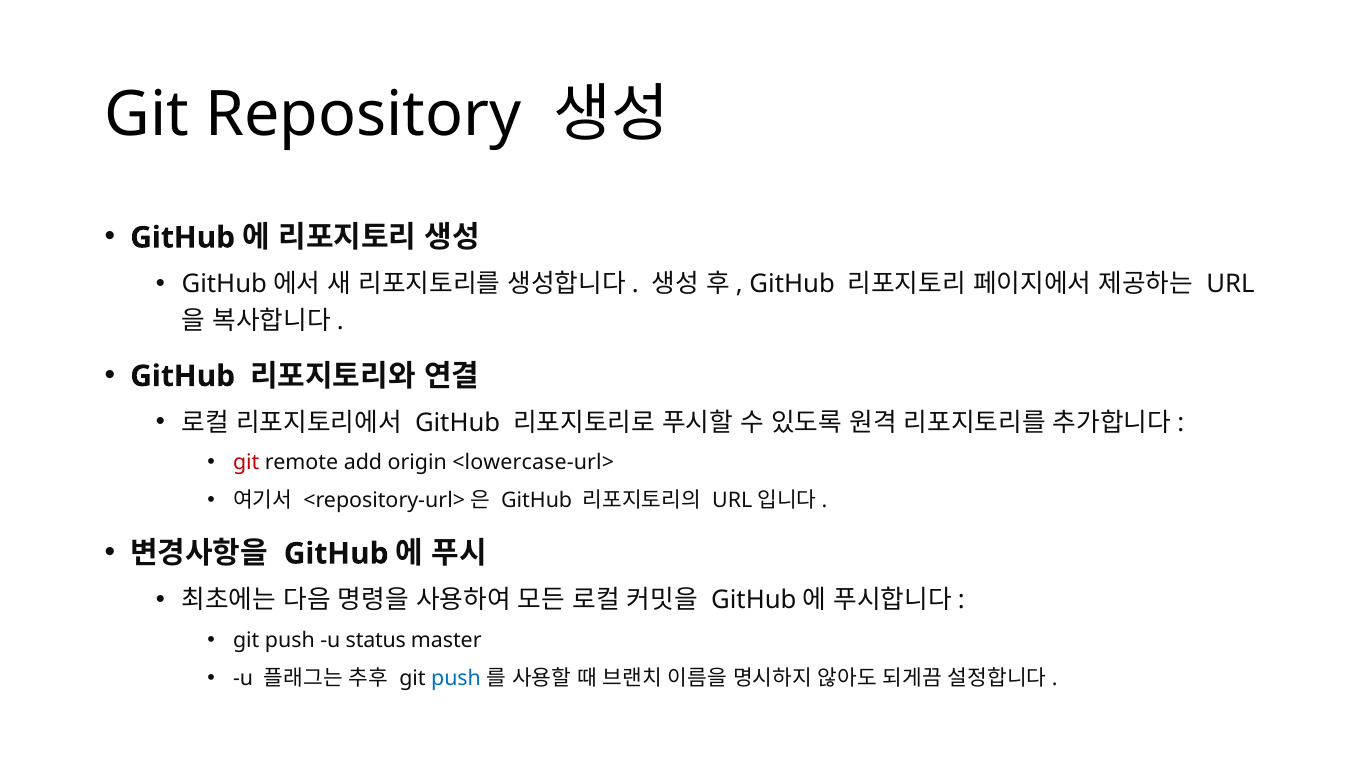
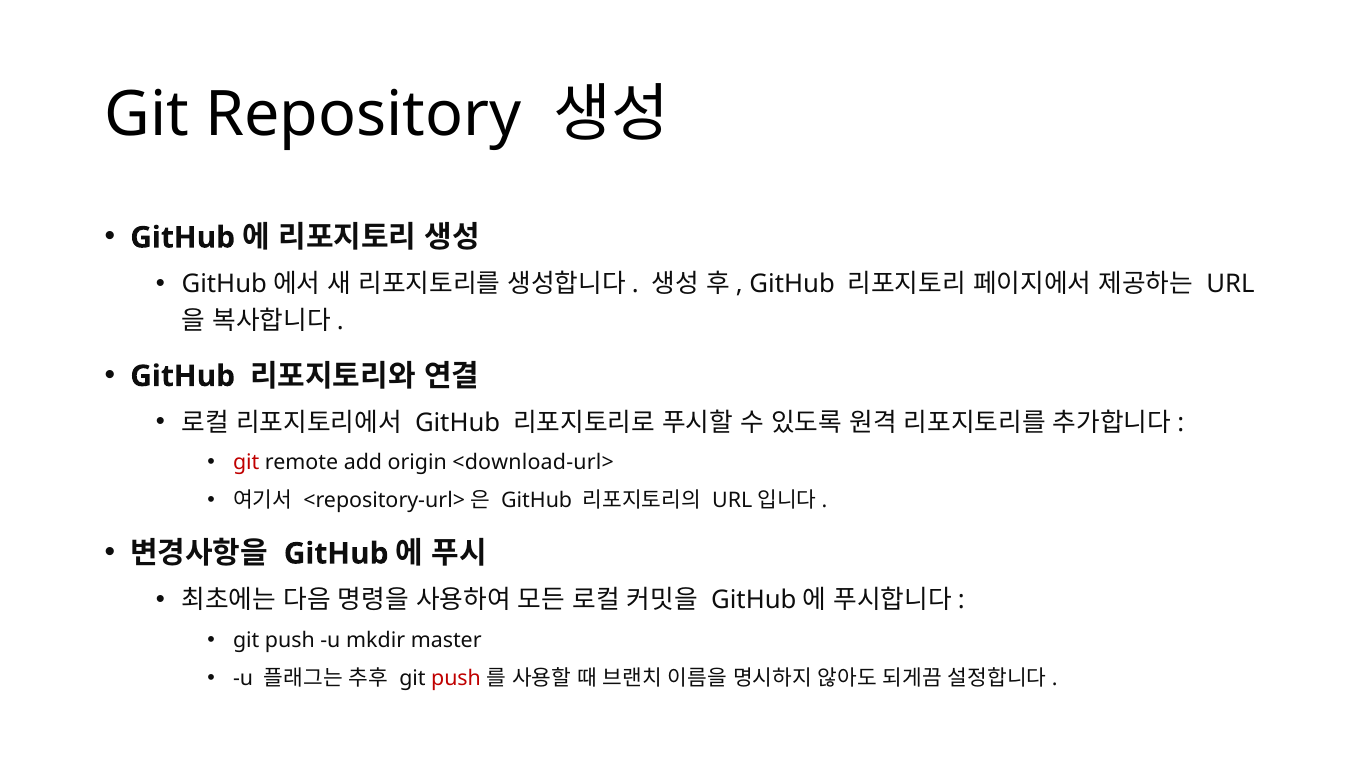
<lowercase-url>: <lowercase-url> -> <download-url> (533, 463)
status: status -> mkdir (376, 640)
push colour: blue -> red (456, 678)
